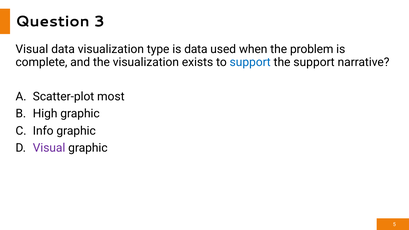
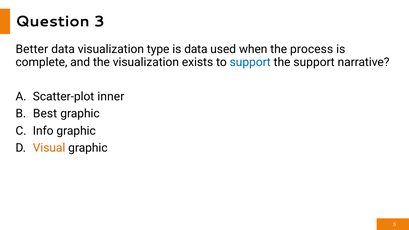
Visual: Visual -> Better (32, 49)
problem: problem -> process (312, 49)
most: most -> inner (111, 96)
High: High -> Best (45, 114)
Visual colour: purple -> orange (49, 148)
